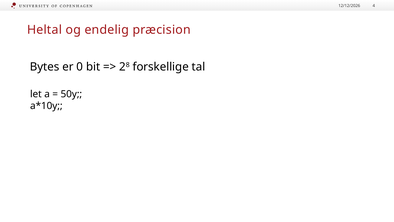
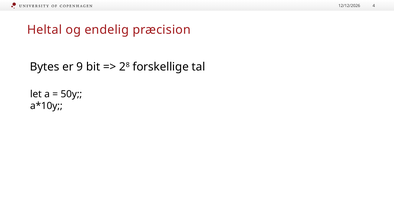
0: 0 -> 9 (80, 67)
